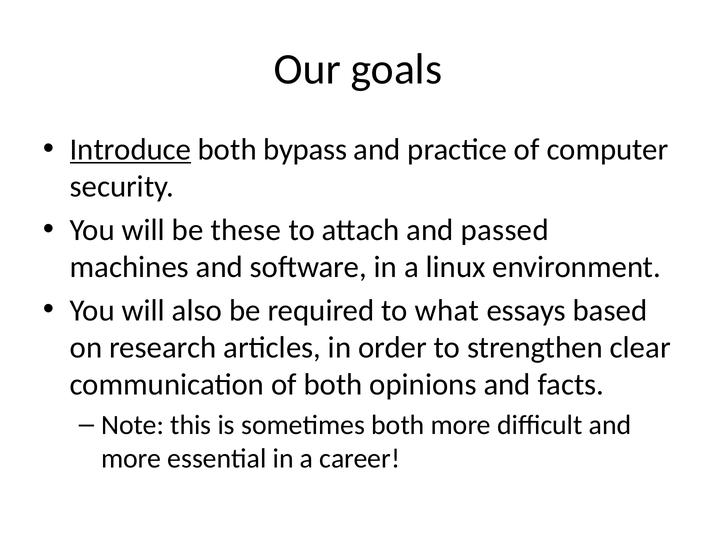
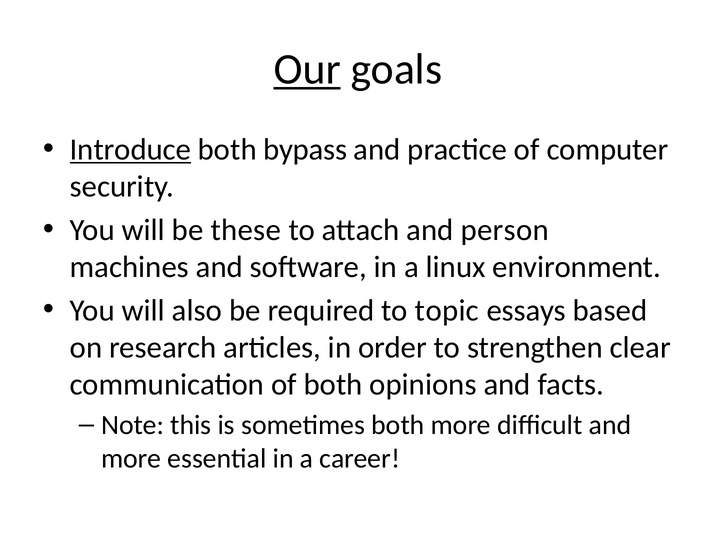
Our underline: none -> present (307, 69)
passed: passed -> person (505, 230)
what: what -> topic (447, 310)
